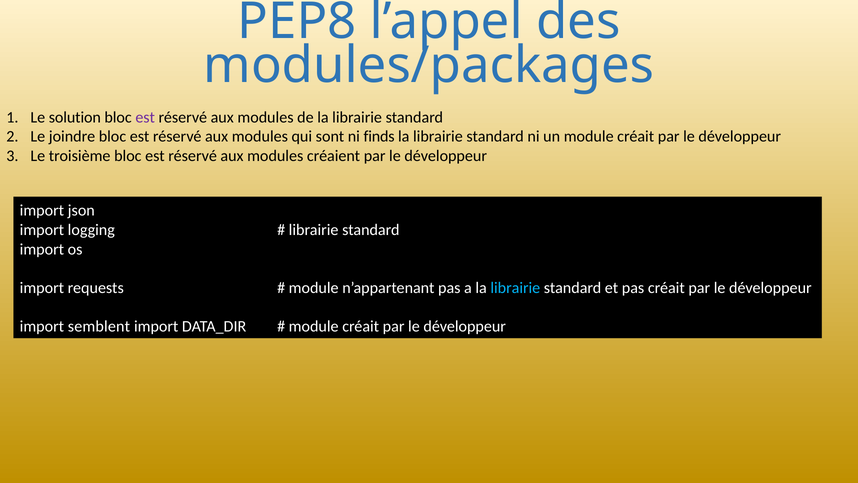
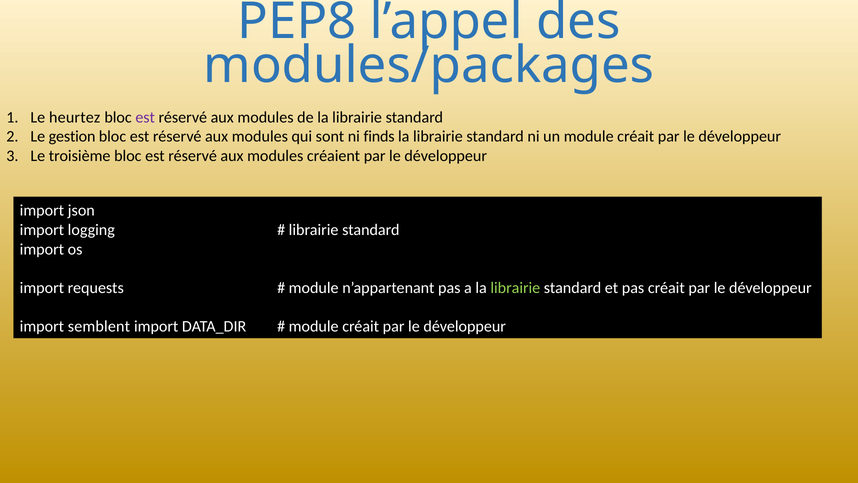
solution: solution -> heurtez (75, 117)
joindre: joindre -> gestion (72, 136)
librairie colour: light blue -> light green (515, 288)
